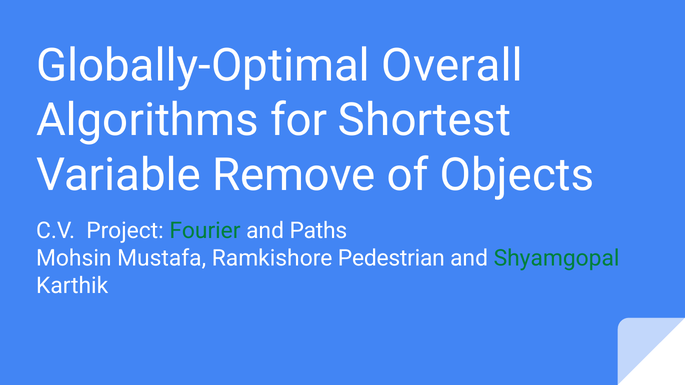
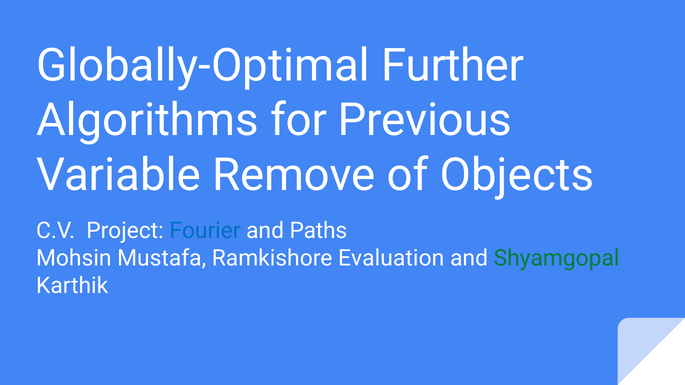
Overall: Overall -> Further (453, 66)
Shortest: Shortest -> Previous (425, 120)
Fourier colour: green -> blue (205, 231)
Pedestrian: Pedestrian -> Evaluation (391, 259)
